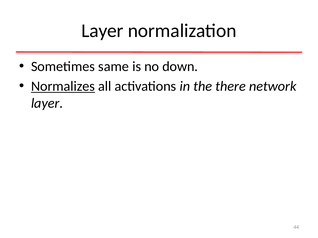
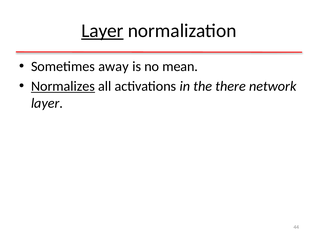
Layer underline: none -> present (102, 31)
same: same -> away (114, 67)
down: down -> mean (180, 67)
